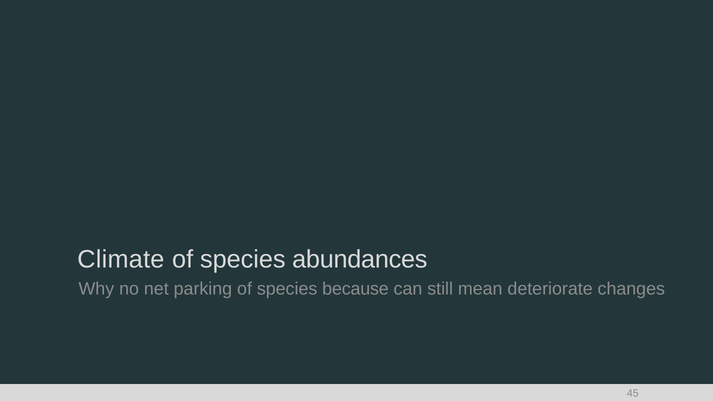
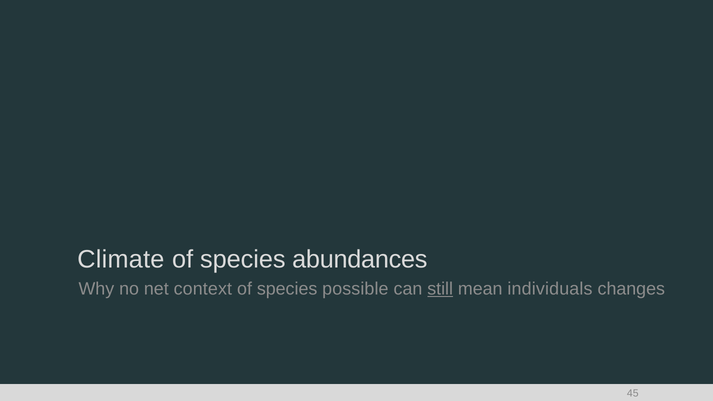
parking: parking -> context (203, 289)
because: because -> possible (355, 289)
still underline: none -> present (440, 289)
deteriorate: deteriorate -> individuals (550, 289)
